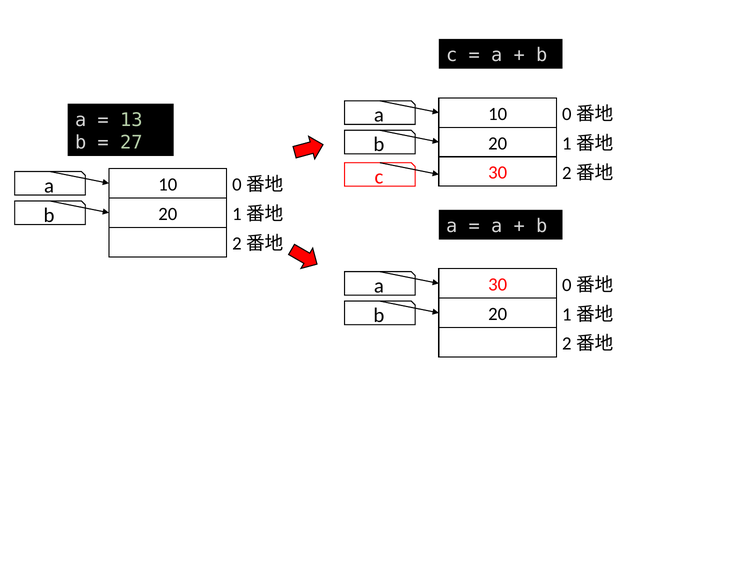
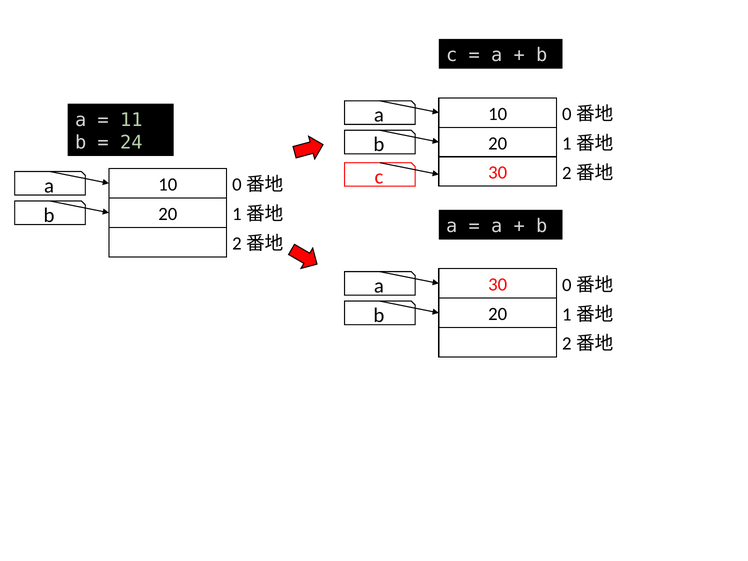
13: 13 -> 11 (131, 120)
27: 27 -> 24 (131, 142)
